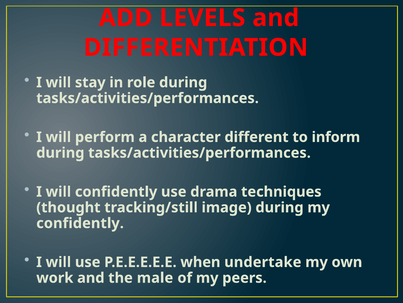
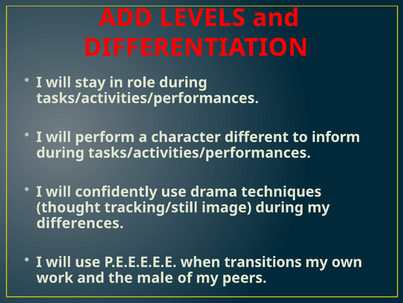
confidently: confidently -> differences (80, 223)
undertake: undertake -> transitions (263, 262)
